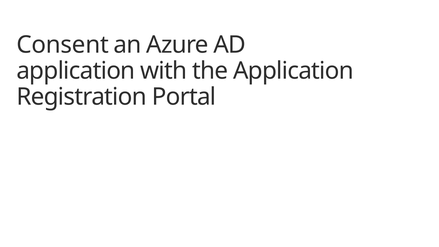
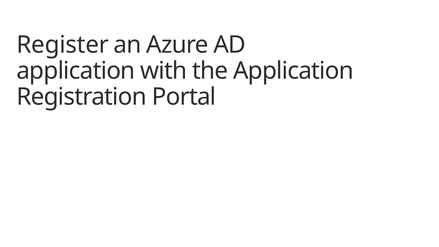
Consent: Consent -> Register (63, 45)
